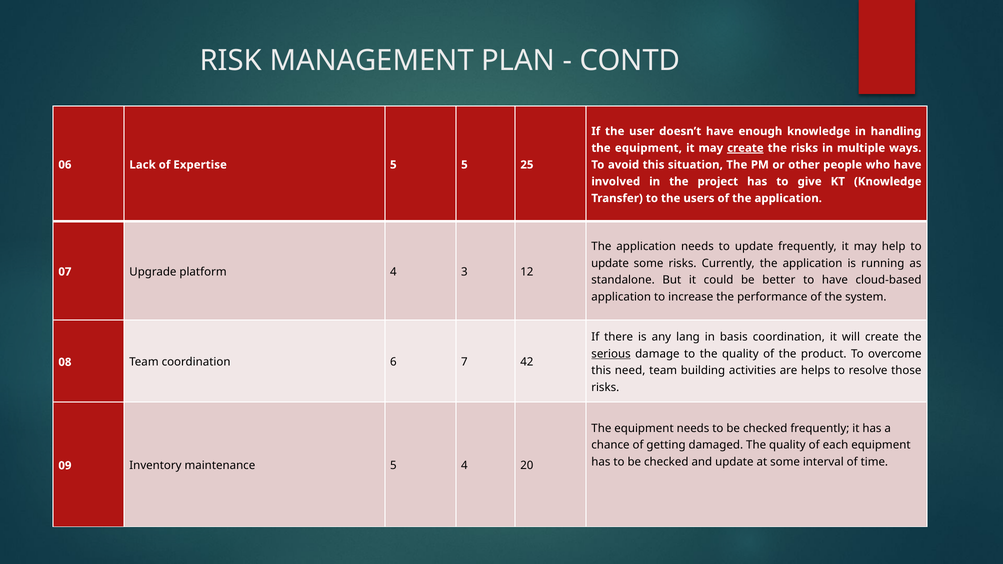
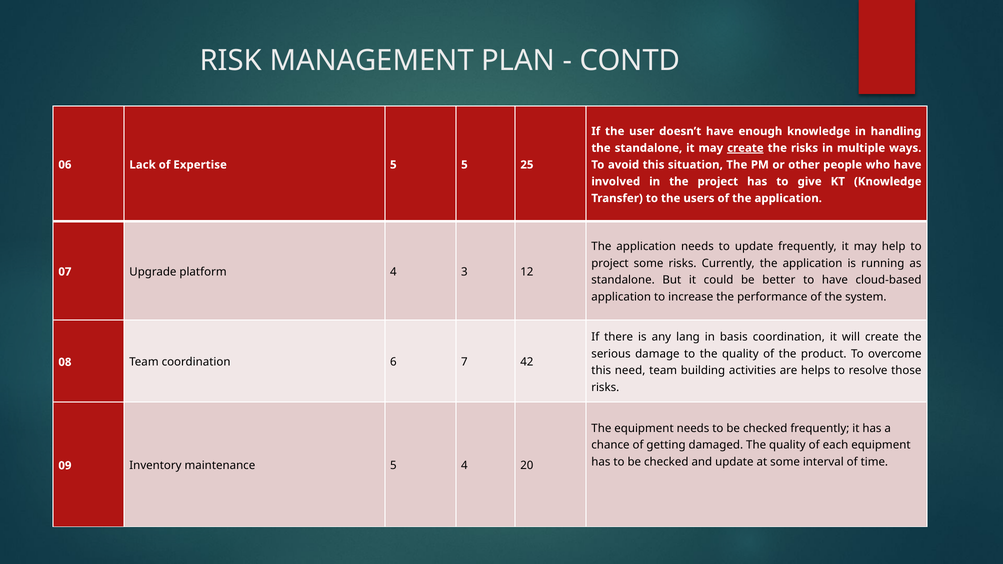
equipment: equipment -> standalone (648, 148)
update: update -> project (610, 263)
serious underline: present -> none (611, 354)
